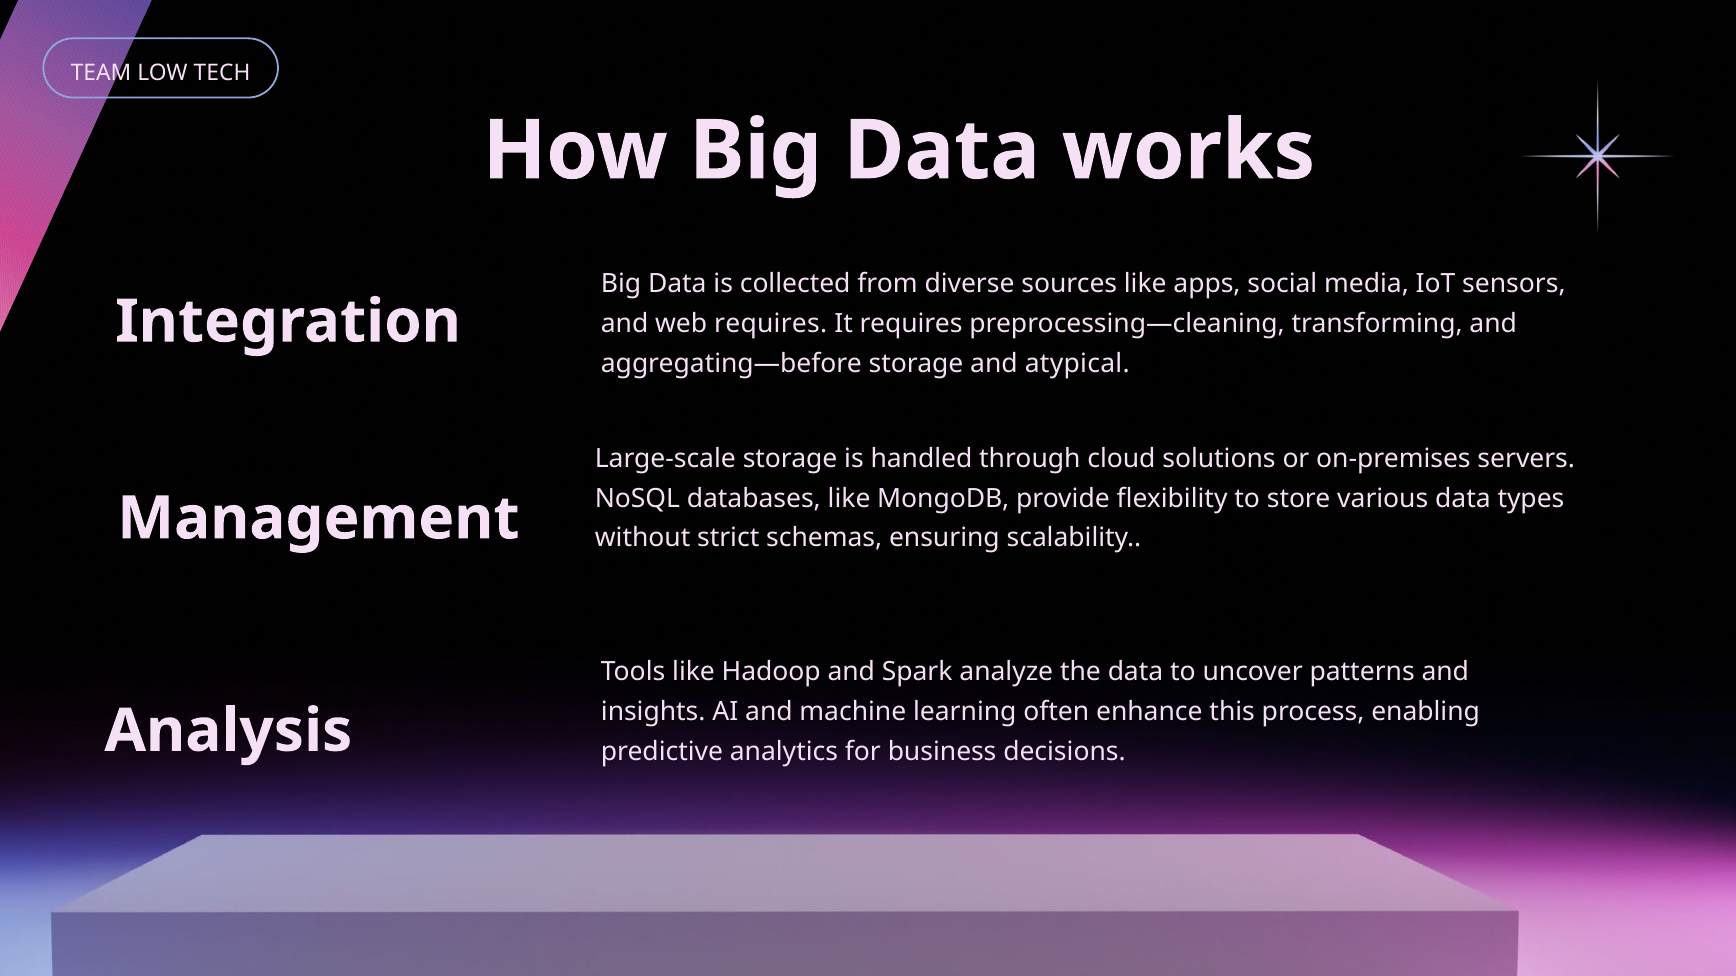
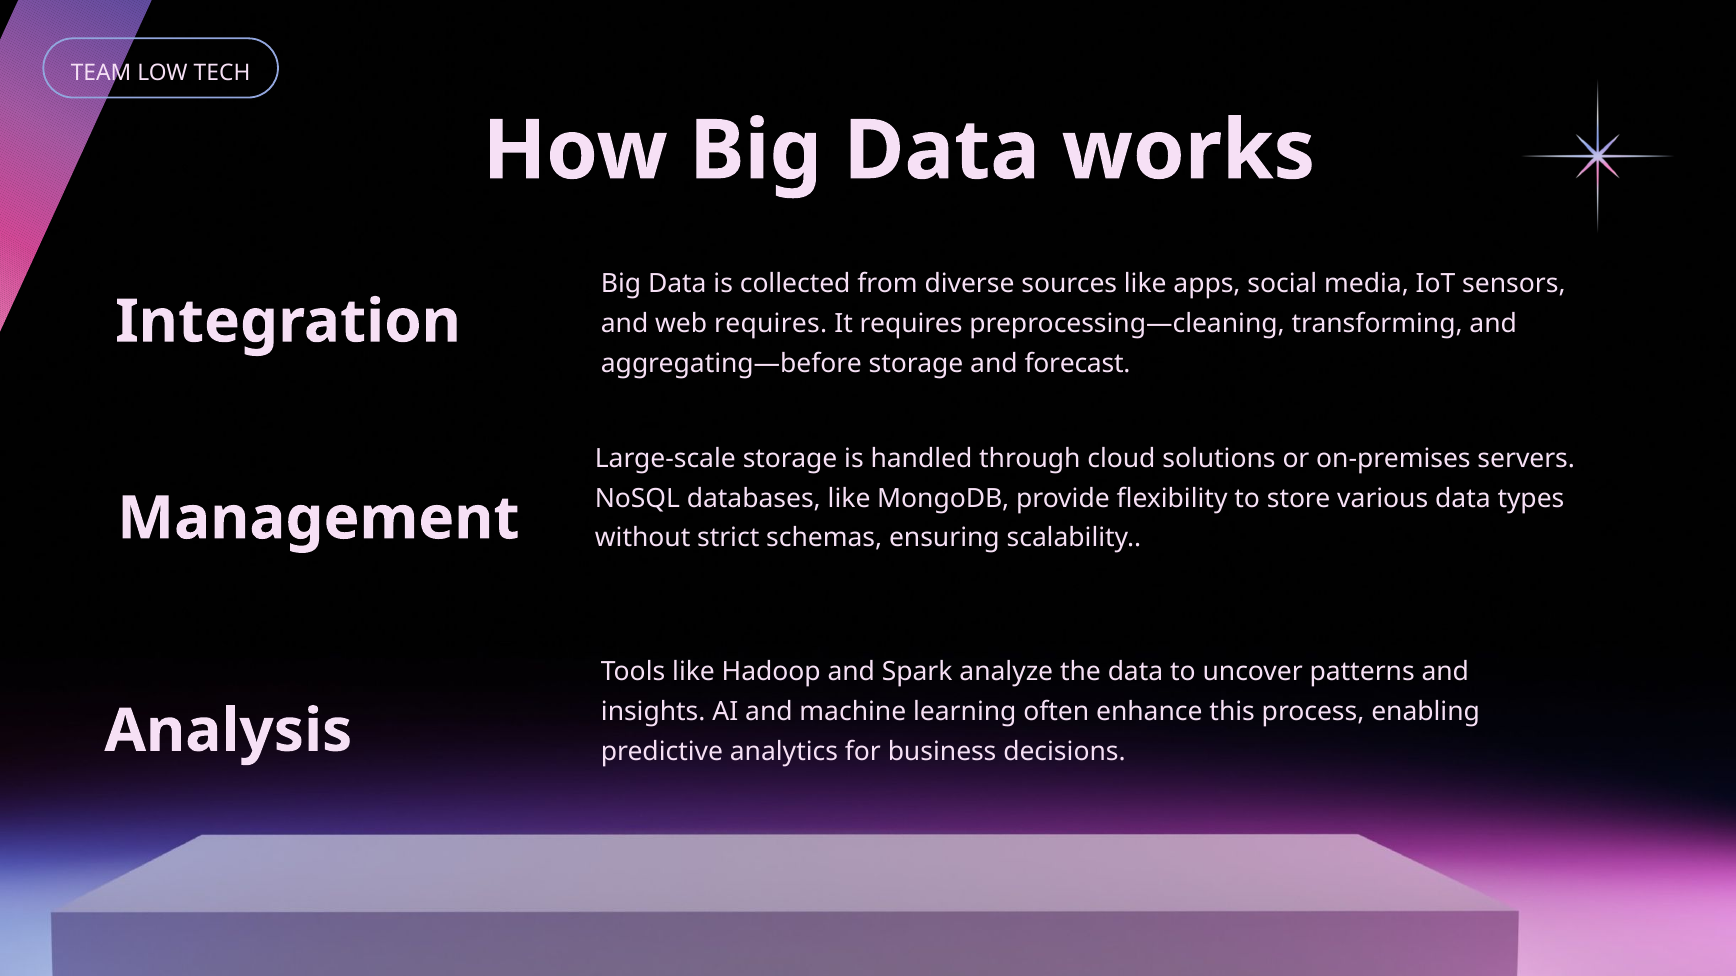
atypical: atypical -> forecast (1077, 364)
